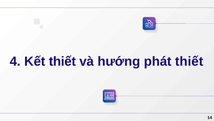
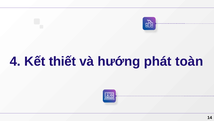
phát thiết: thiết -> toàn (189, 61)
